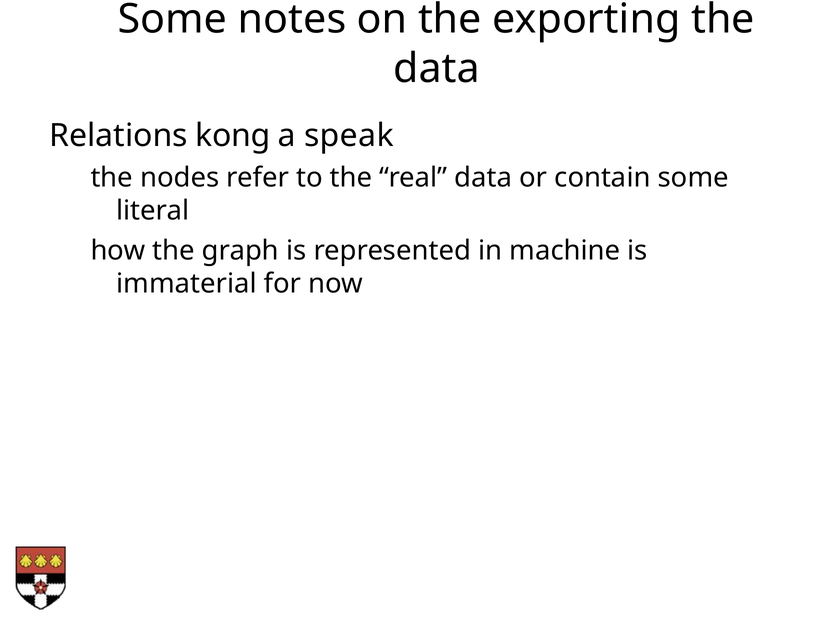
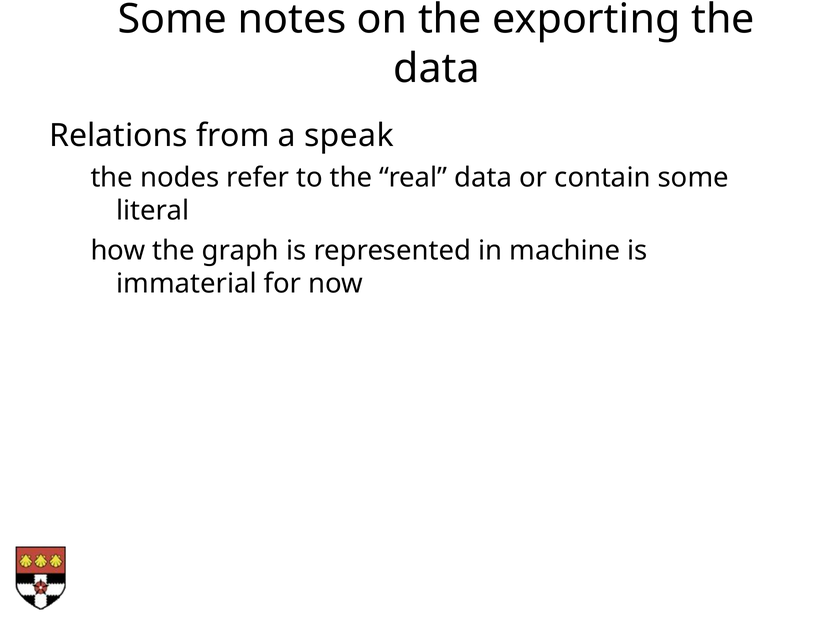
kong: kong -> from (233, 136)
